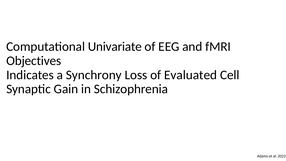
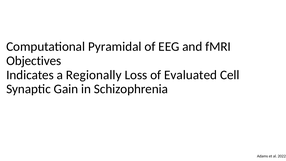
Univariate: Univariate -> Pyramidal (115, 47)
Synchrony: Synchrony -> Regionally (94, 75)
